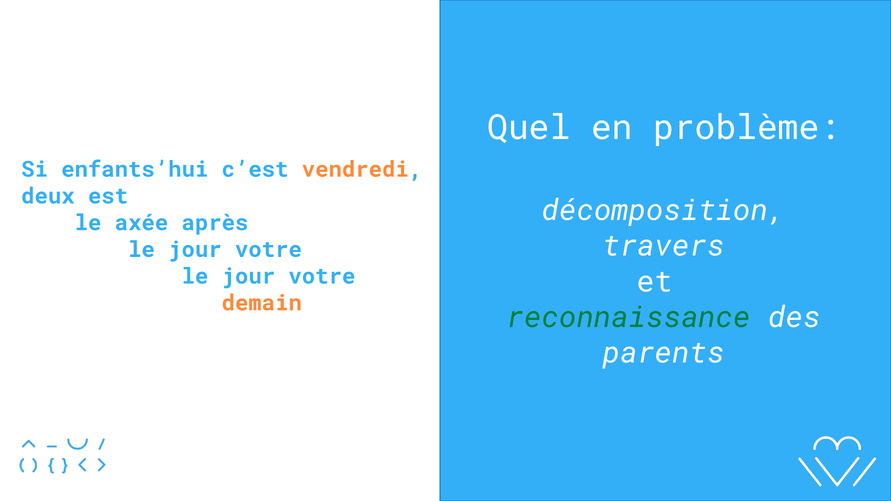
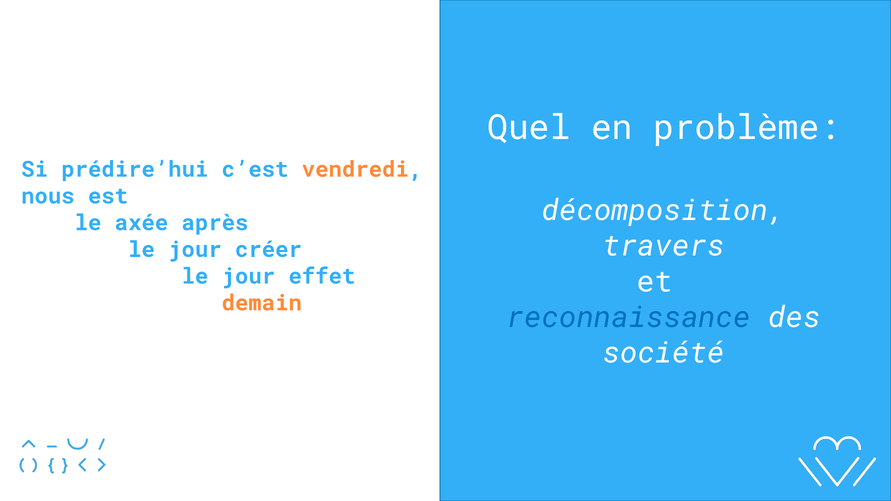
enfants’hui: enfants’hui -> prédire’hui (135, 169)
deux: deux -> nous (48, 196)
votre: votre -> créer (268, 250)
votre: votre -> effet (322, 276)
reconnaissance colour: green -> blue (629, 318)
parents: parents -> société (664, 353)
